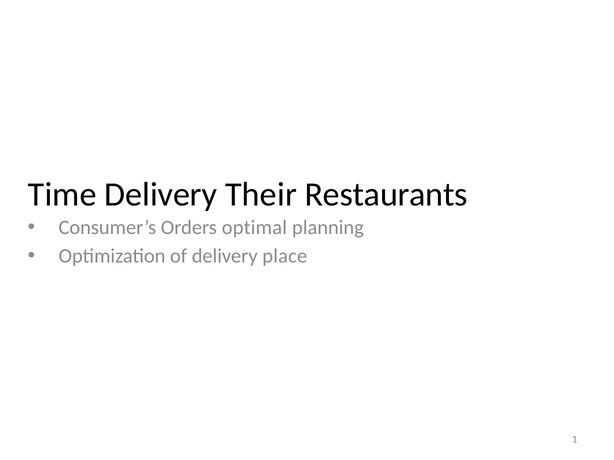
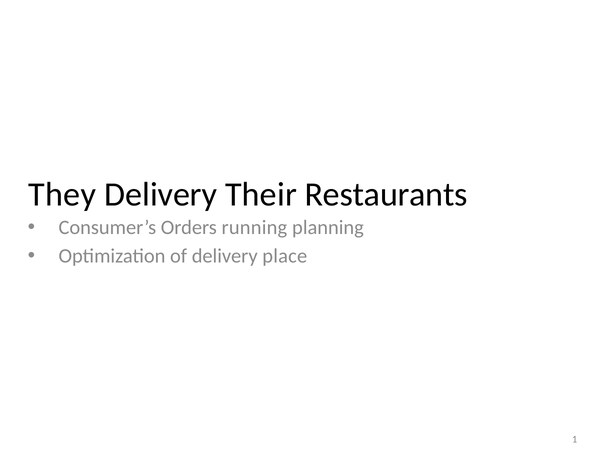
Time: Time -> They (62, 195)
optimal: optimal -> running (254, 228)
